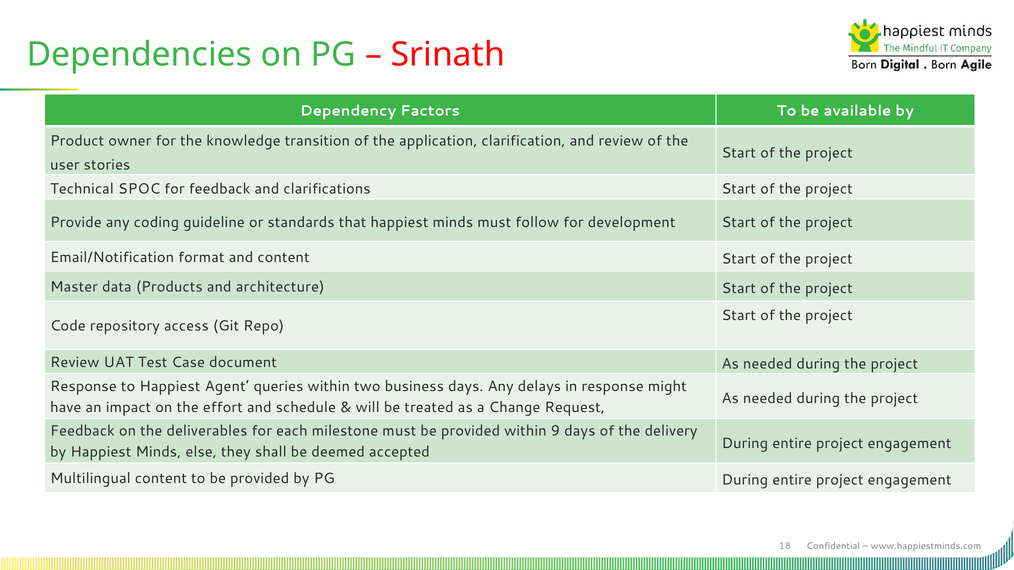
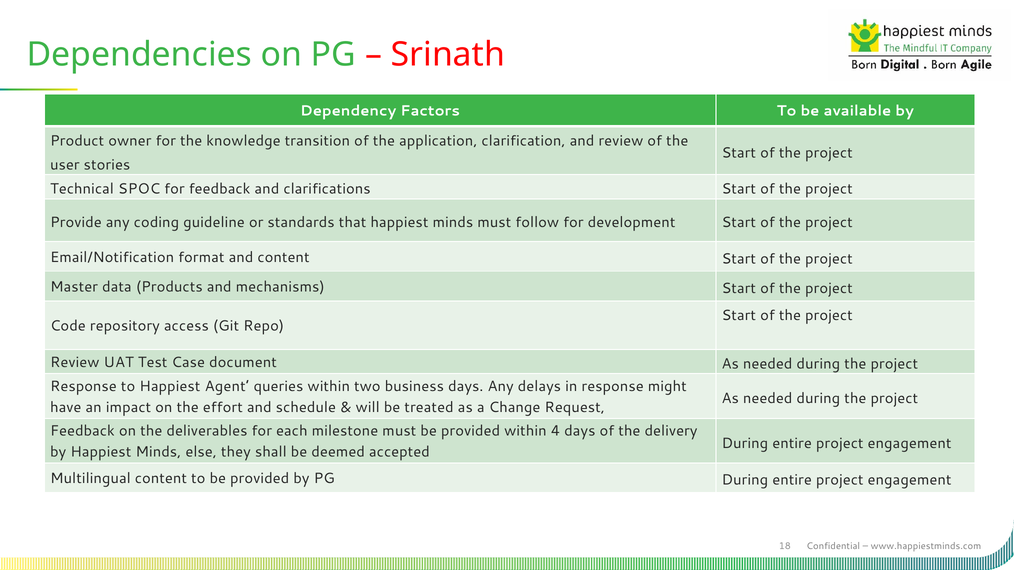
architecture: architecture -> mechanisms (280, 287)
9: 9 -> 4 (555, 431)
